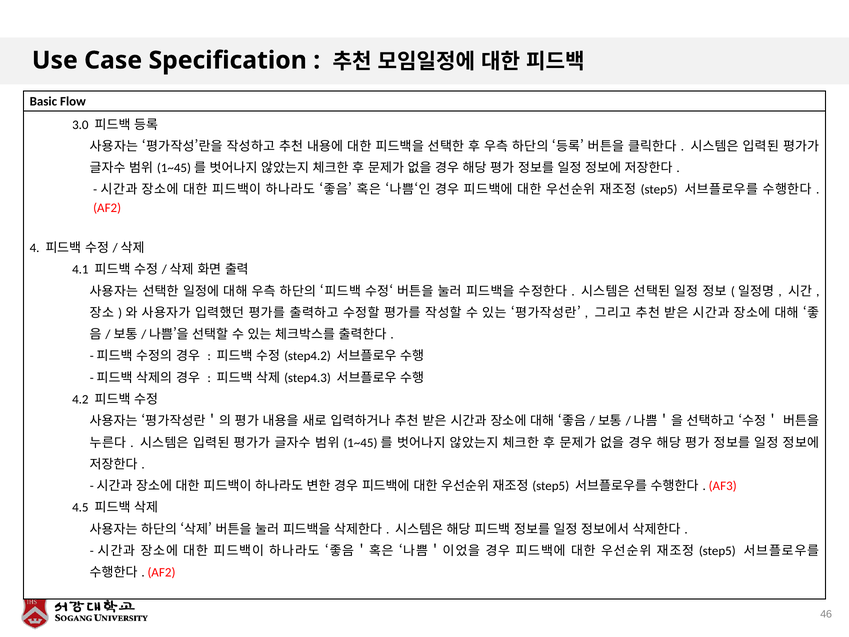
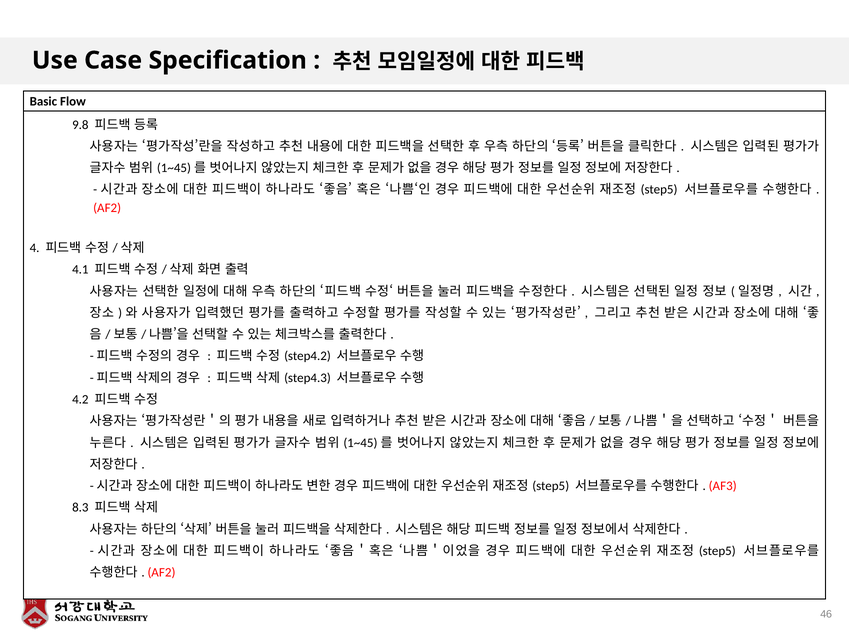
3.0: 3.0 -> 9.8 (80, 125)
4.5: 4.5 -> 8.3 (80, 507)
